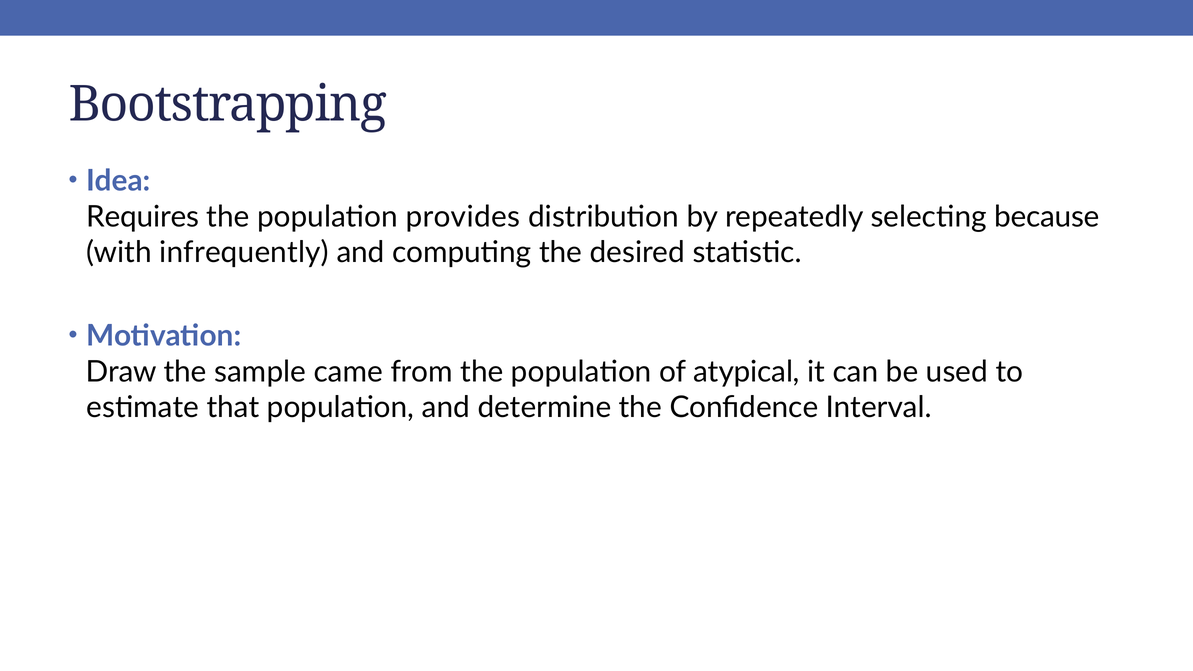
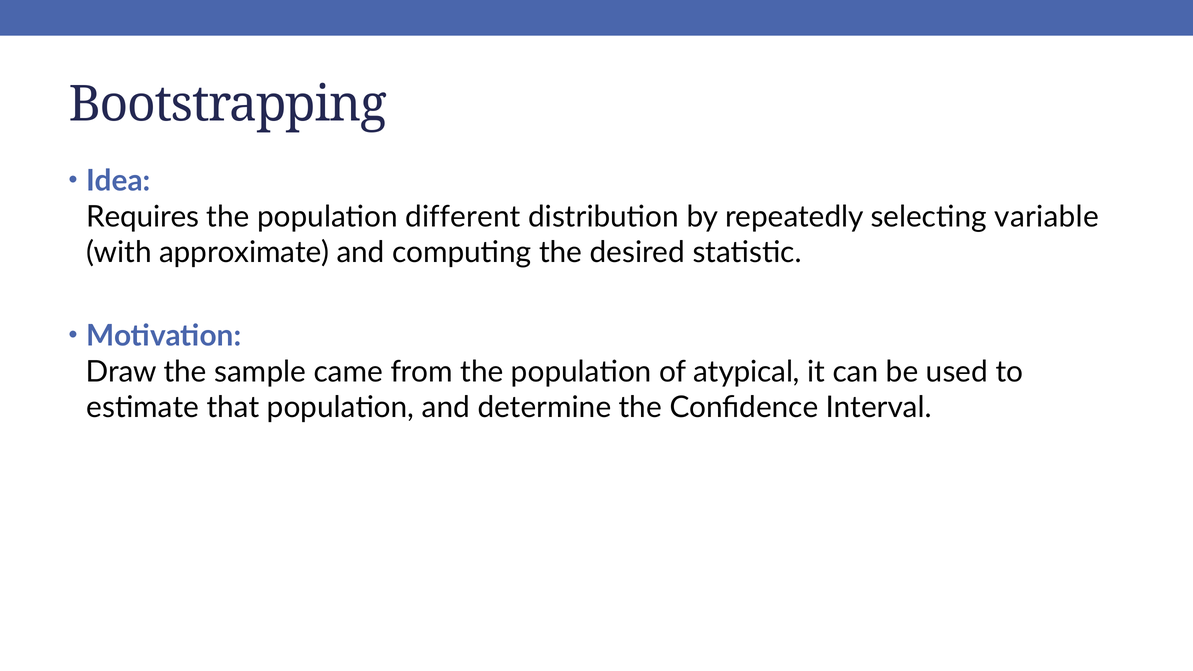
provides: provides -> different (463, 217)
because: because -> variable (1047, 217)
infrequently: infrequently -> approximate (244, 253)
